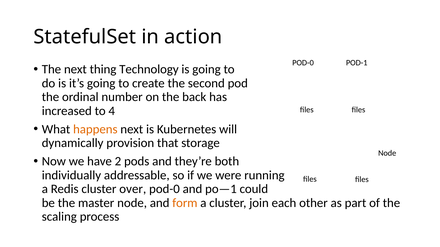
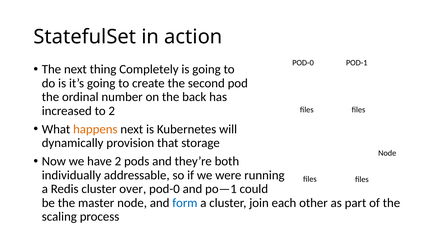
Technology: Technology -> Completely (149, 69)
to 4: 4 -> 2 (112, 111)
form colour: orange -> blue (185, 203)
